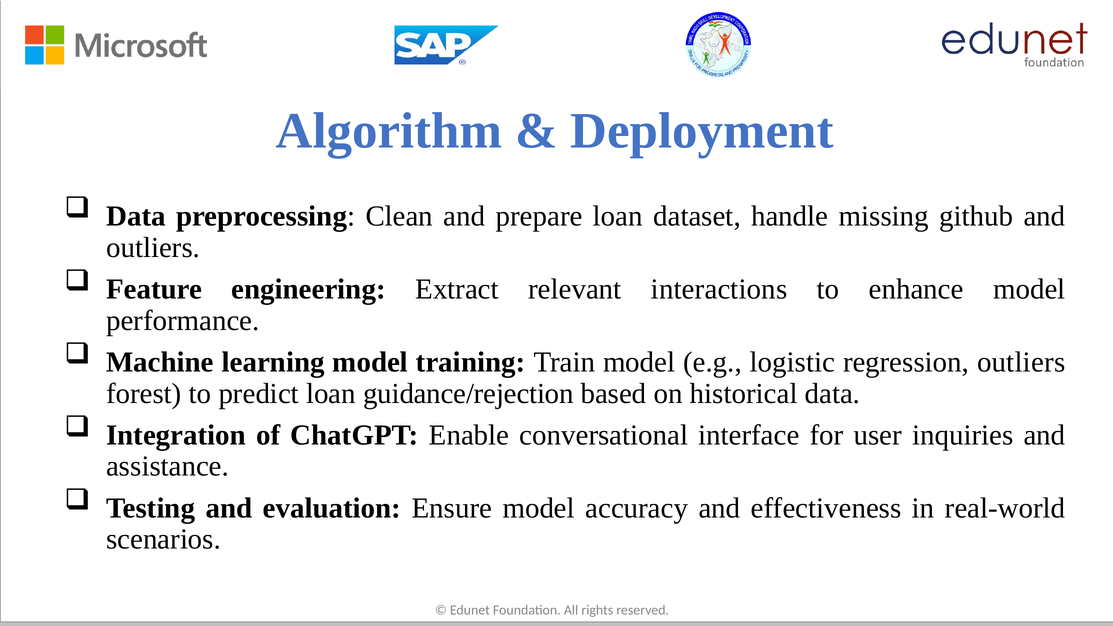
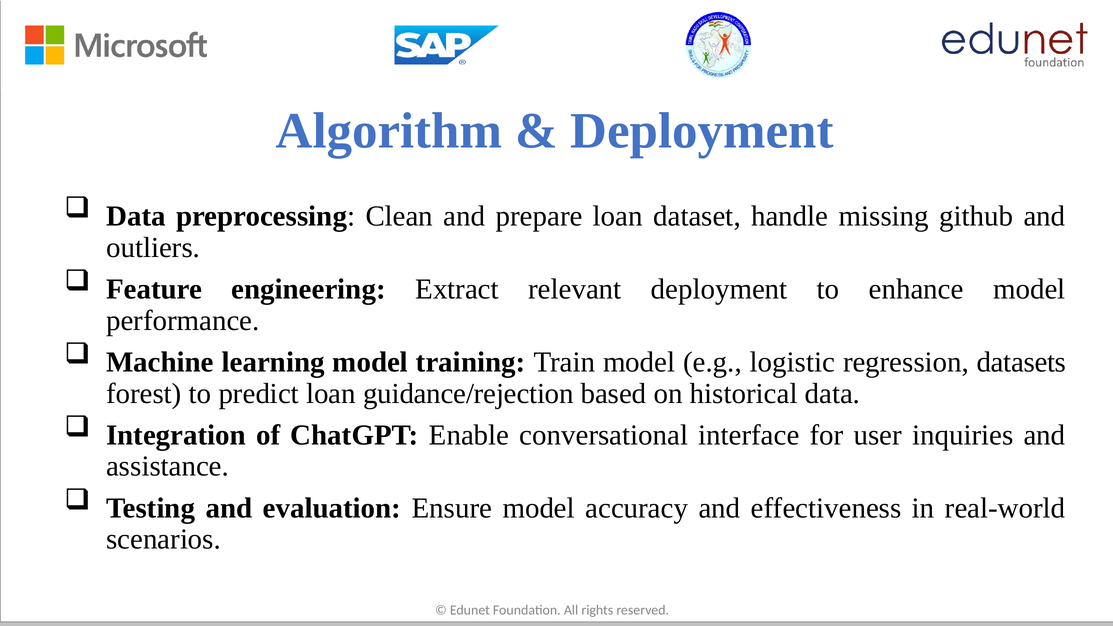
relevant interactions: interactions -> deployment (719, 289)
regression outliers: outliers -> datasets (1021, 362)
